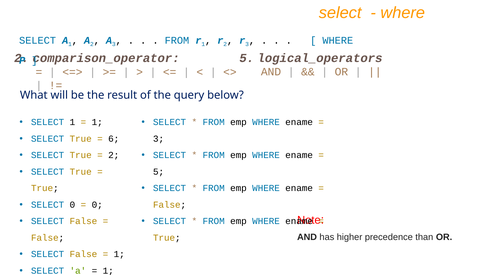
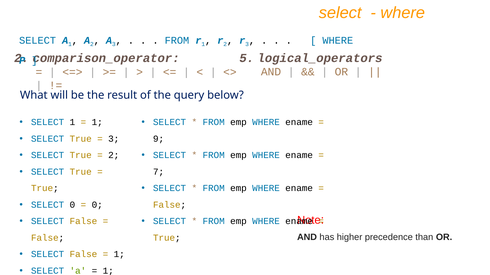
6: 6 -> 3 (114, 139)
3: 3 -> 9 (159, 139)
5: 5 -> 7 (159, 172)
